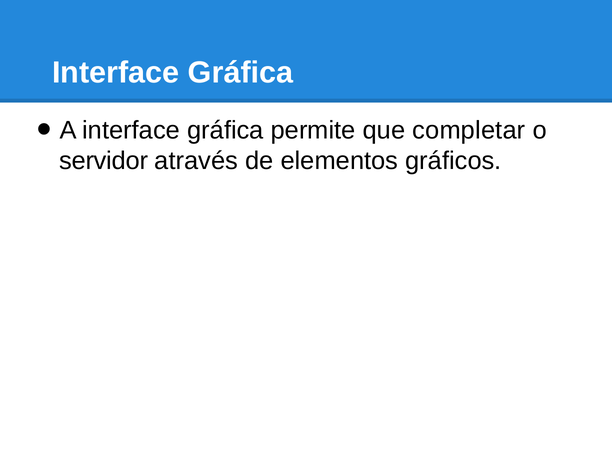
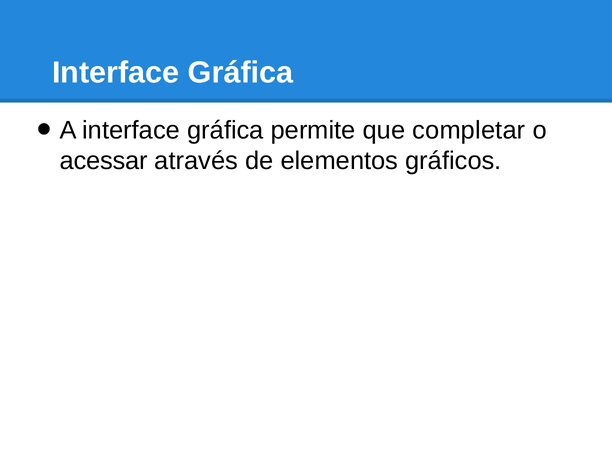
servidor: servidor -> acessar (104, 161)
